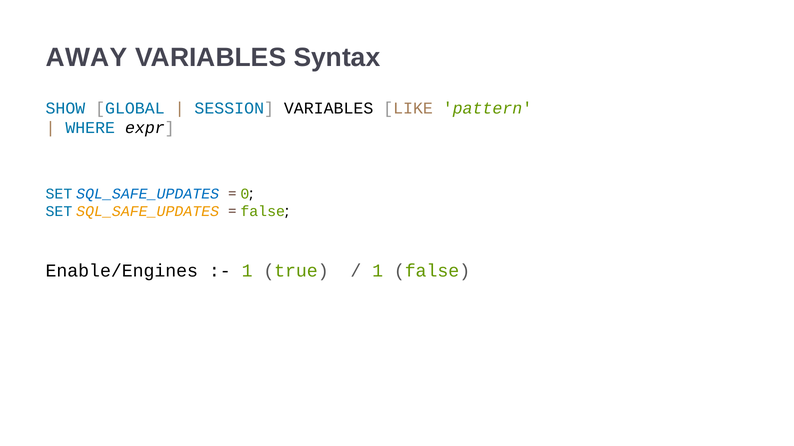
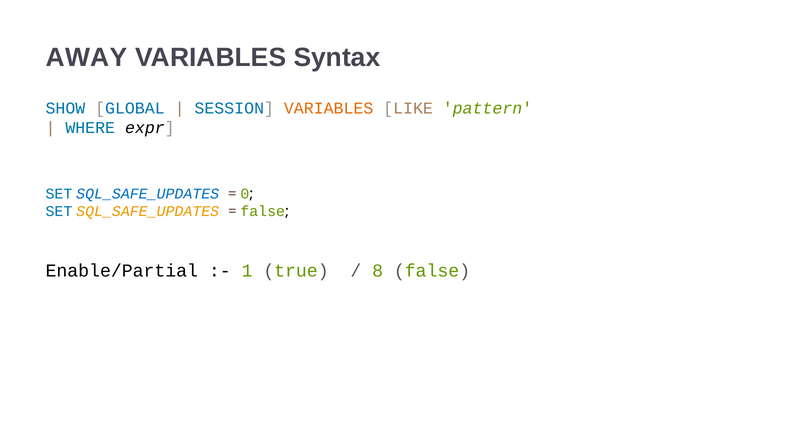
VARIABLES colour: black -> orange (329, 108)
Enable/Engines: Enable/Engines -> Enable/Partial (122, 271)
1: 1 -> 8 (378, 271)
